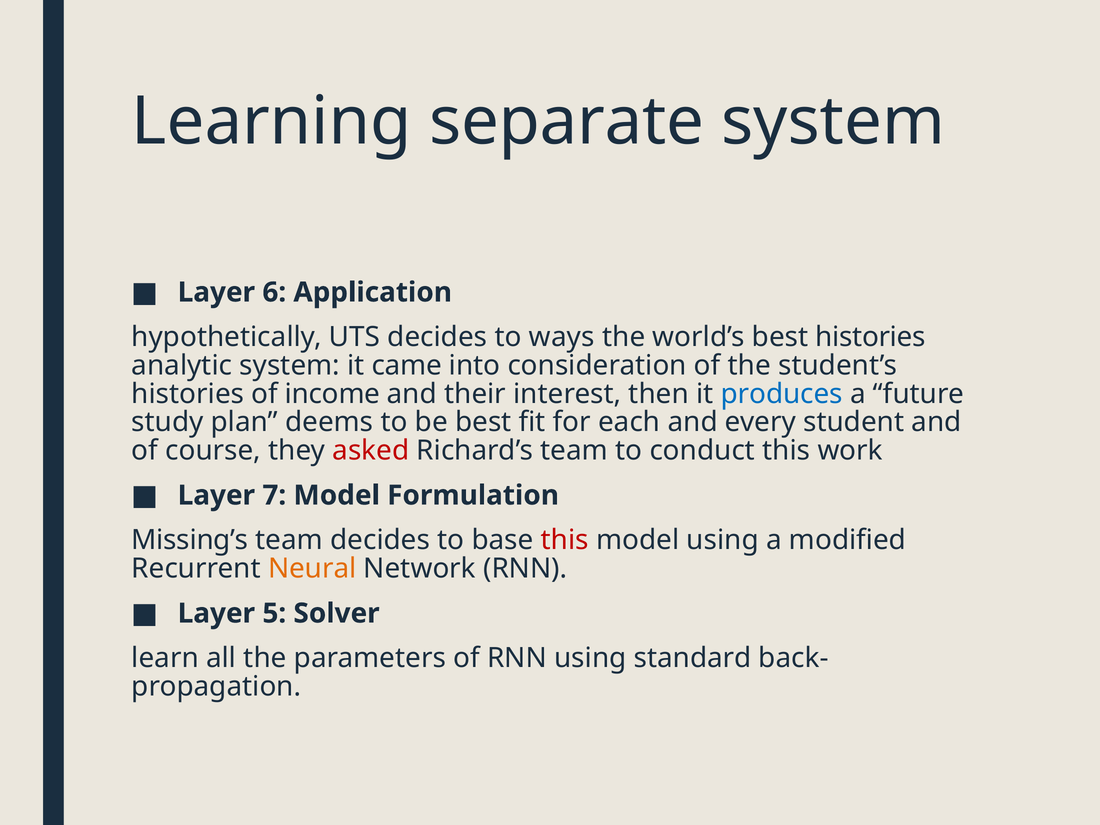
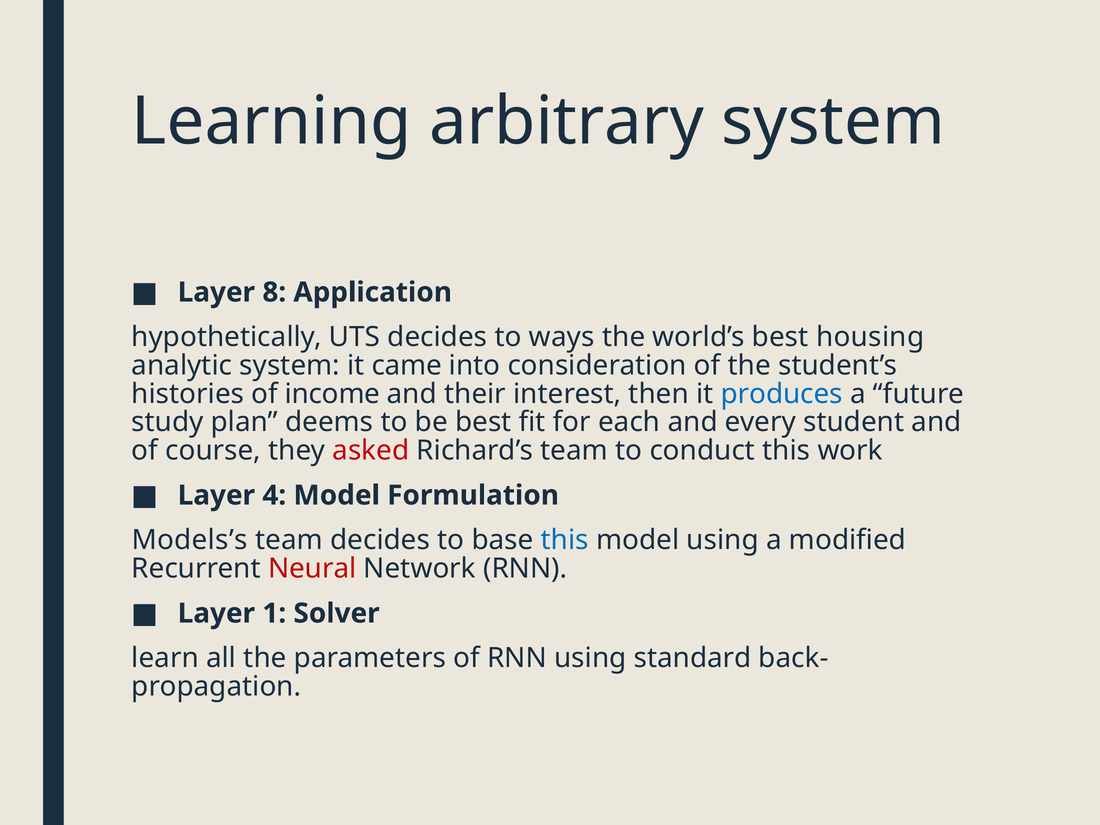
separate: separate -> arbitrary (567, 122)
6: 6 -> 8 (274, 292)
best histories: histories -> housing (870, 337)
7: 7 -> 4 (274, 495)
Missing’s: Missing’s -> Models’s (190, 540)
this colour: red -> blue (565, 540)
Neural colour: orange -> red (312, 569)
5: 5 -> 1 (274, 613)
